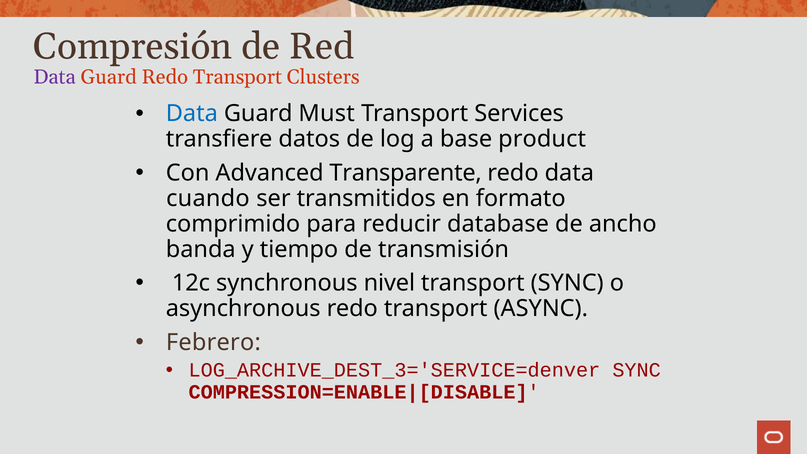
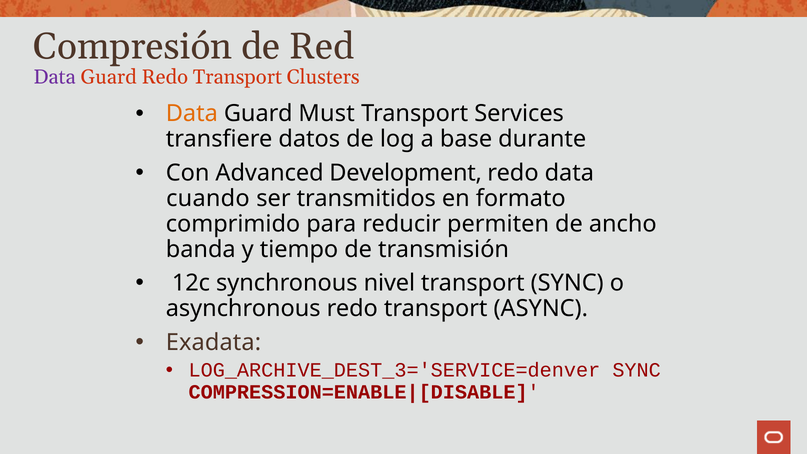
Data colour: blue -> orange (192, 114)
product: product -> durante (542, 139)
Transparente: Transparente -> Development (406, 173)
database: database -> permiten (498, 224)
Febrero: Febrero -> Exadata (213, 342)
